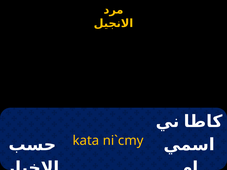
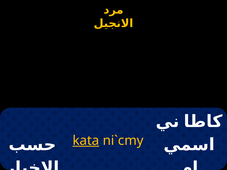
kata underline: none -> present (86, 141)
